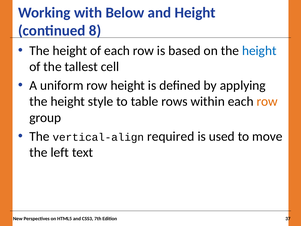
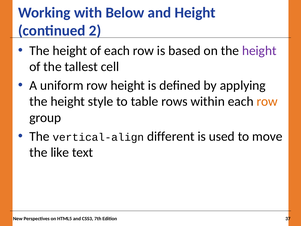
8: 8 -> 2 (95, 31)
height colour: blue -> purple (259, 51)
required: required -> different (171, 136)
left: left -> like (60, 152)
